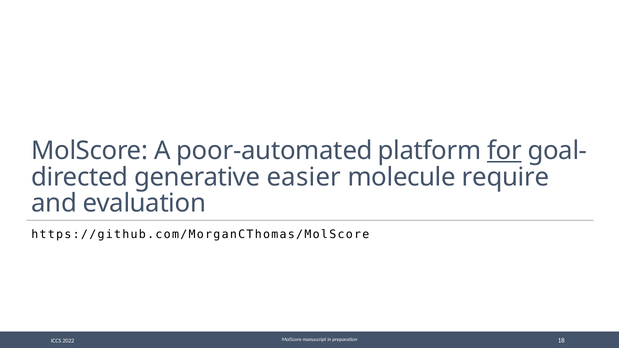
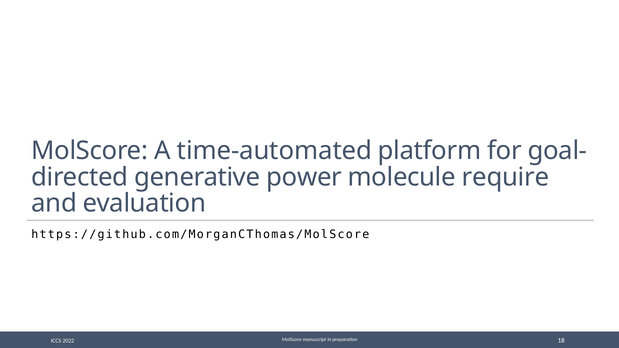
poor-automated: poor-automated -> time-automated (274, 151)
for underline: present -> none (504, 151)
easier: easier -> power (304, 177)
